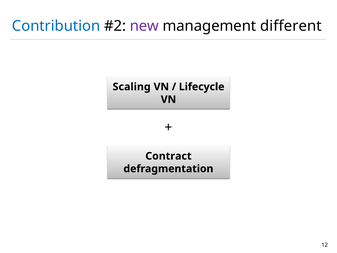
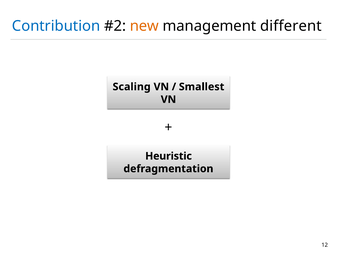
new colour: purple -> orange (144, 26)
Lifecycle: Lifecycle -> Smallest (202, 87)
Contract: Contract -> Heuristic (169, 156)
